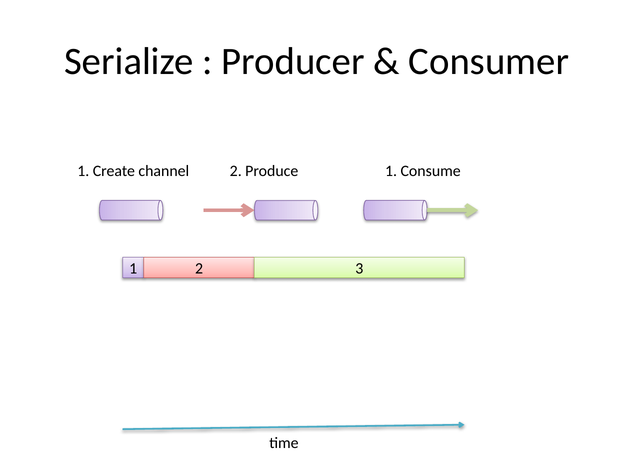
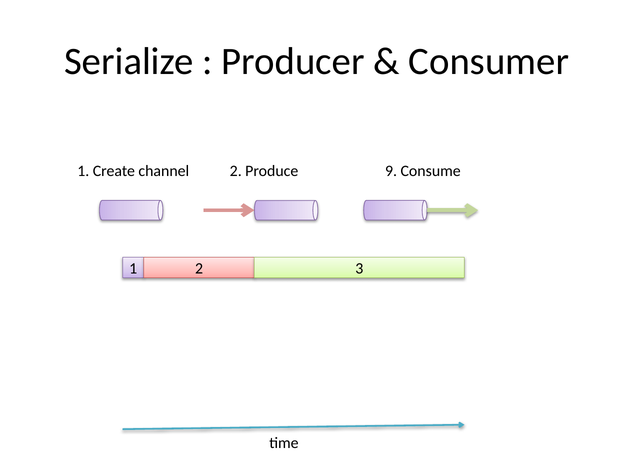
Produce 1: 1 -> 9 (391, 171)
